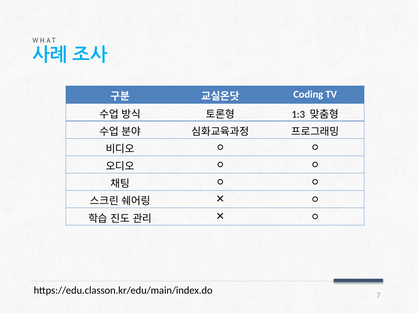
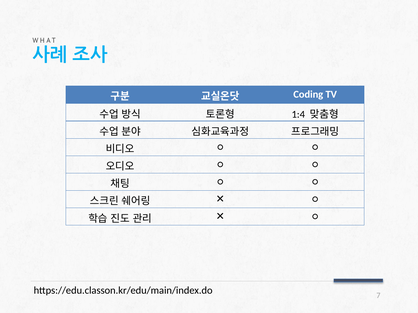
1:3: 1:3 -> 1:4 (298, 115)
